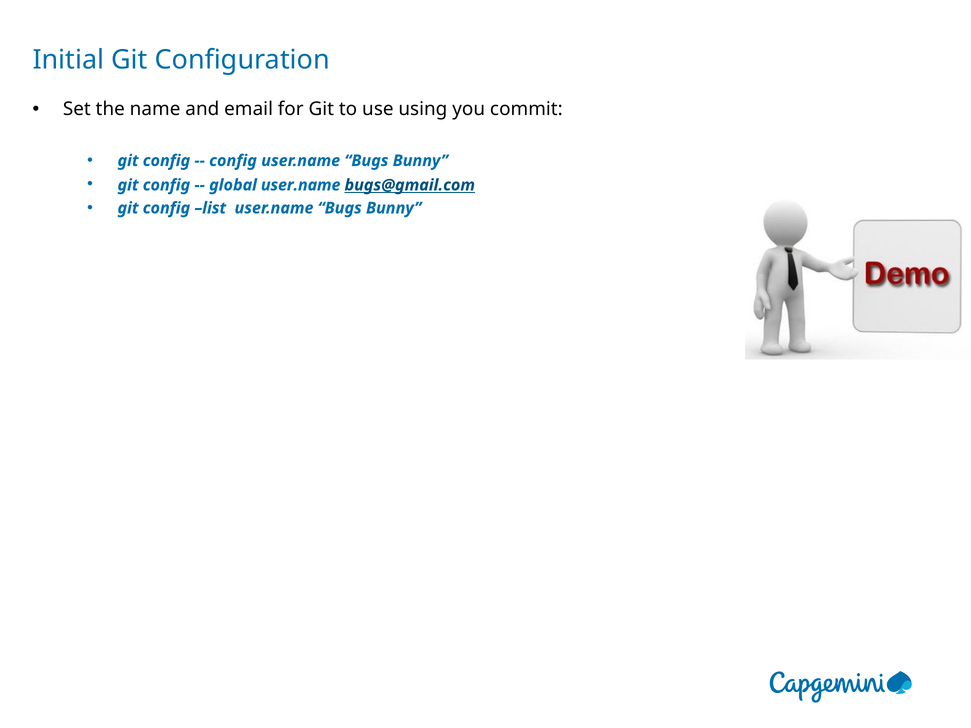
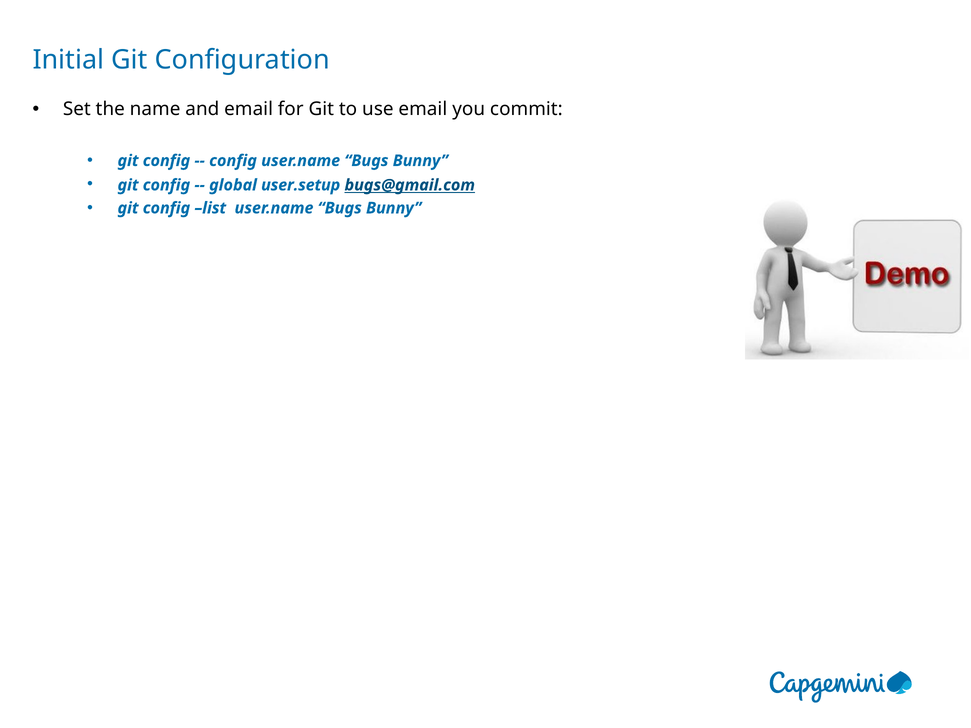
use using: using -> email (423, 109)
global user.name: user.name -> user.setup (301, 185)
